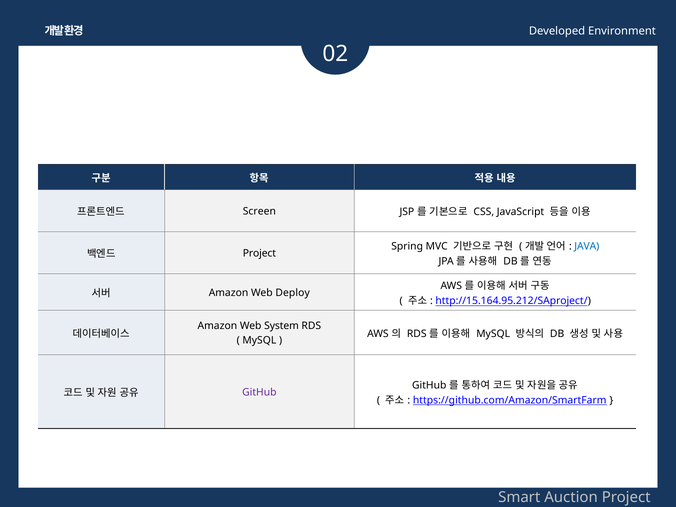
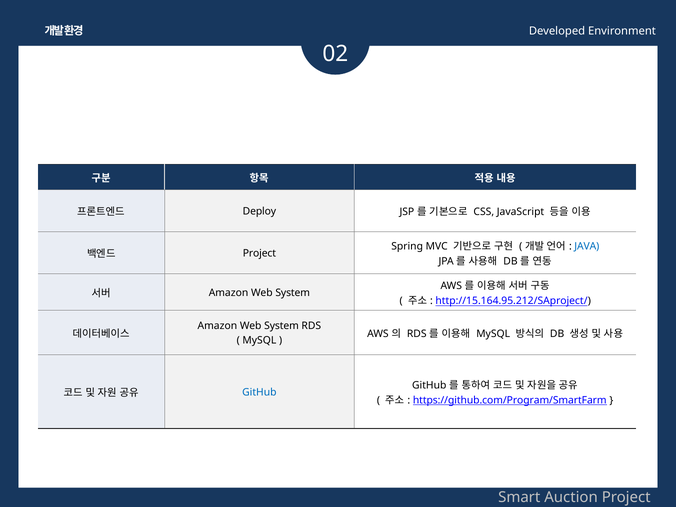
Screen: Screen -> Deploy (259, 212)
Deploy: Deploy -> System (293, 293)
GitHub colour: purple -> blue (259, 392)
https://github.com/Amazon/SmartFarm: https://github.com/Amazon/SmartFarm -> https://github.com/Program/SmartFarm (510, 400)
